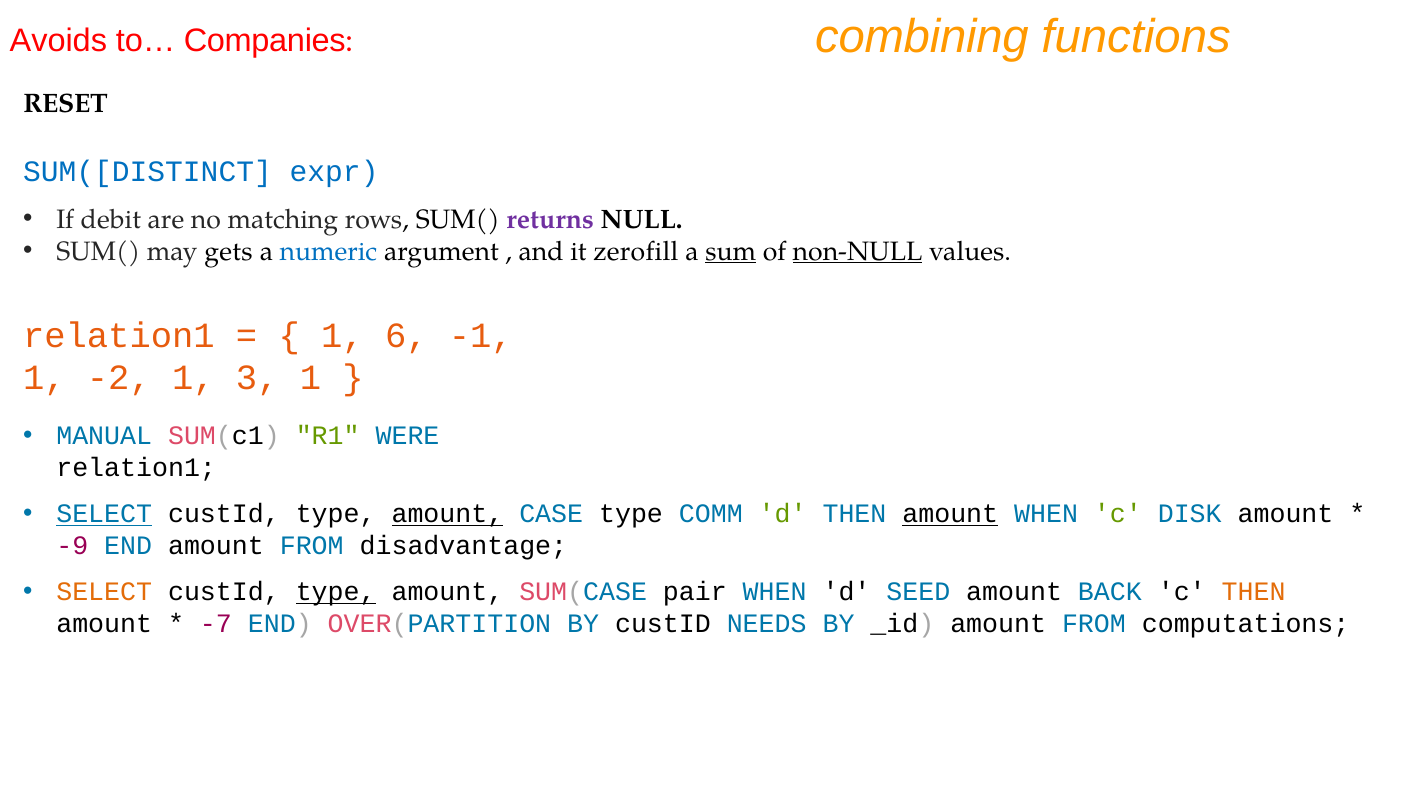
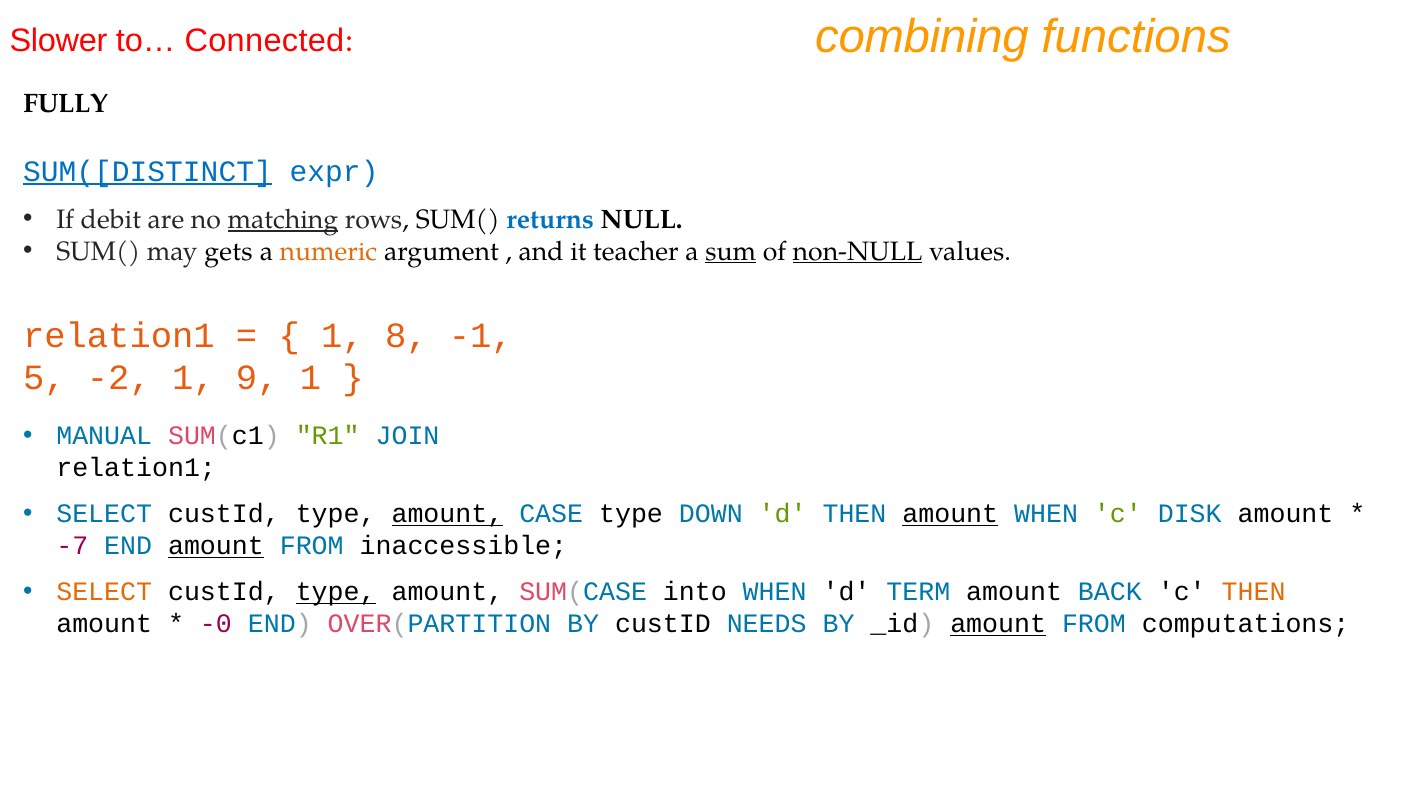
Avoids: Avoids -> Slower (59, 41)
Companies: Companies -> Connected (264, 41)
RESET: RESET -> FULLY (66, 104)
SUM([DISTINCT underline: none -> present (147, 172)
matching underline: none -> present (283, 219)
returns colour: purple -> blue (550, 219)
numeric colour: blue -> orange (328, 251)
zerofill: zerofill -> teacher (636, 251)
6: 6 -> 8 (406, 336)
1: 1 -> 5 (44, 378)
3: 3 -> 9 (257, 378)
WERE: WERE -> JOIN (408, 436)
SELECT underline: present -> none (104, 514)
COMM: COMM -> DOWN (711, 514)
-9: -9 -> -7 (72, 546)
amount underline: none -> present (216, 546)
disadvantage: disadvantage -> inaccessible (463, 546)
pair: pair -> into (695, 592)
SEED: SEED -> TERM (918, 592)
-7: -7 -> -0 (216, 624)
amount underline: none -> present (998, 624)
